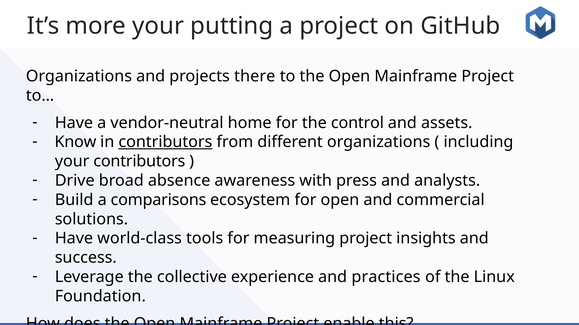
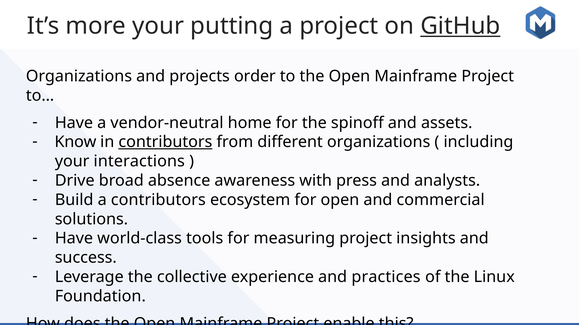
GitHub underline: none -> present (460, 26)
there: there -> order (255, 76)
control: control -> spinoff (357, 123)
your contributors: contributors -> interactions (139, 162)
a comparisons: comparisons -> contributors (158, 200)
